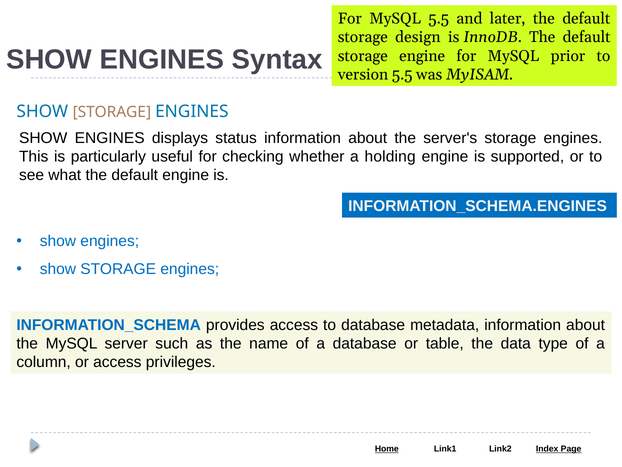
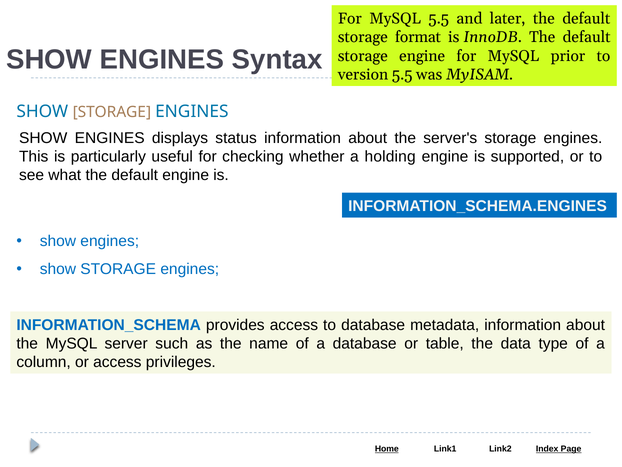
design: design -> format (418, 37)
